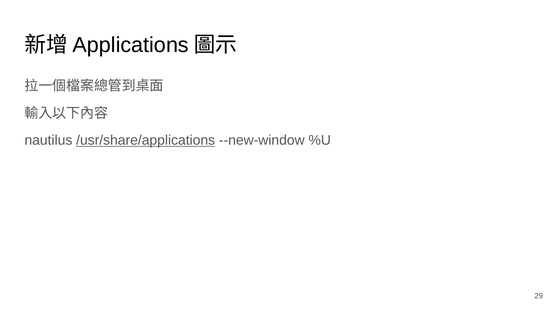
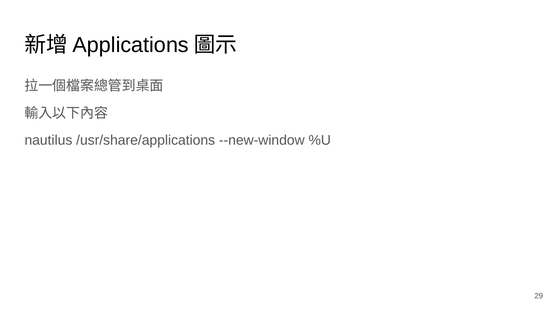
/usr/share/applications underline: present -> none (146, 140)
